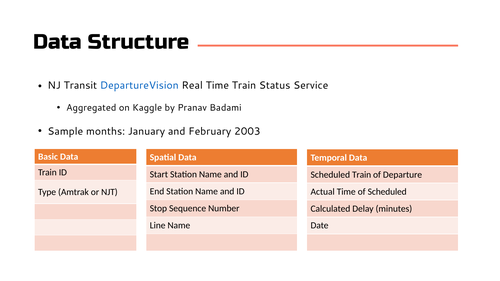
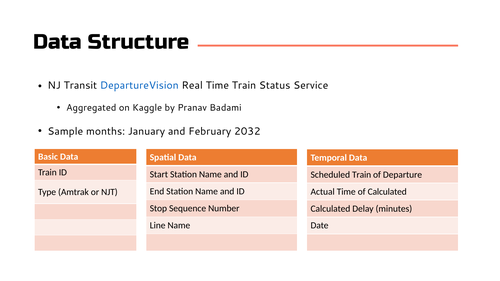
2003: 2003 -> 2032 (247, 131)
of Scheduled: Scheduled -> Calculated (387, 192)
